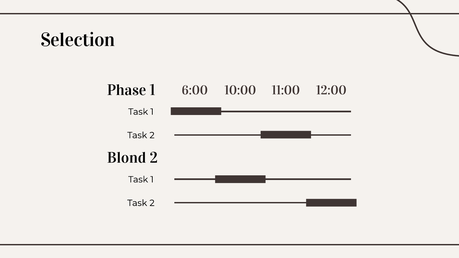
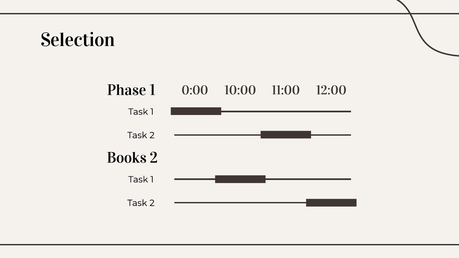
6:00: 6:00 -> 0:00 (195, 90)
Blond: Blond -> Books (127, 158)
